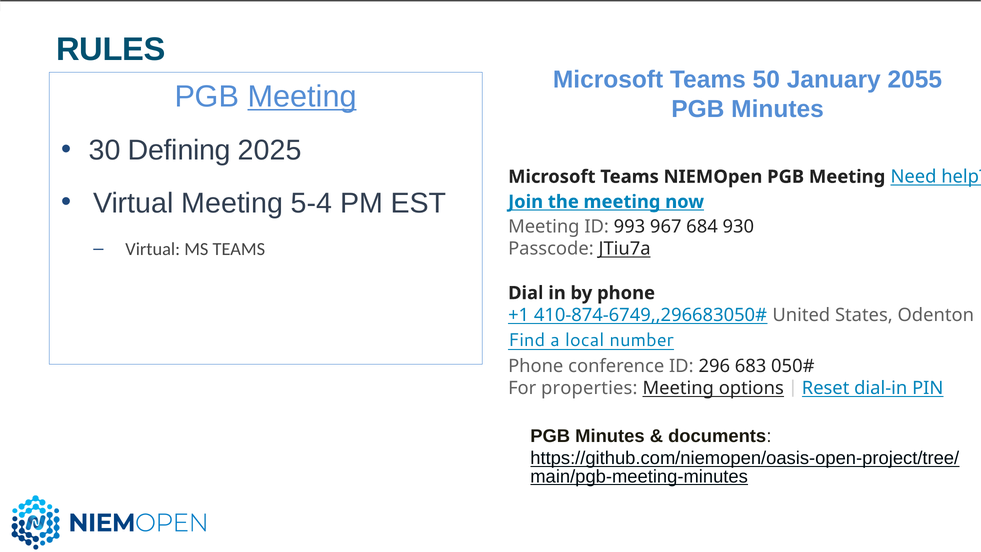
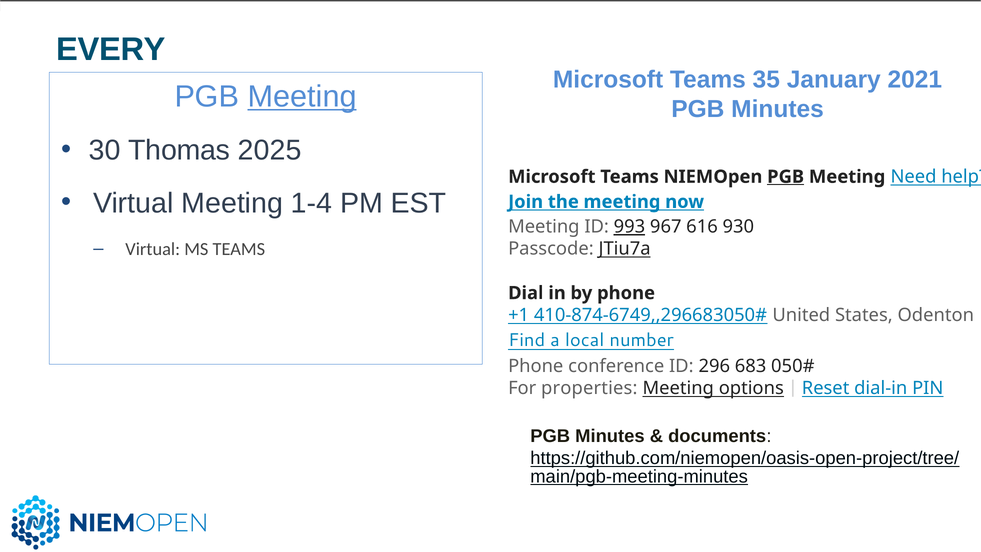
RULES: RULES -> EVERY (111, 49)
50: 50 -> 35 (766, 80)
2055: 2055 -> 2021 (915, 80)
Defining: Defining -> Thomas (179, 150)
PGB underline: none -> present (786, 177)
5-4: 5-4 -> 1-4 (312, 203)
993 underline: none -> present (629, 227)
684: 684 -> 616 (702, 227)
